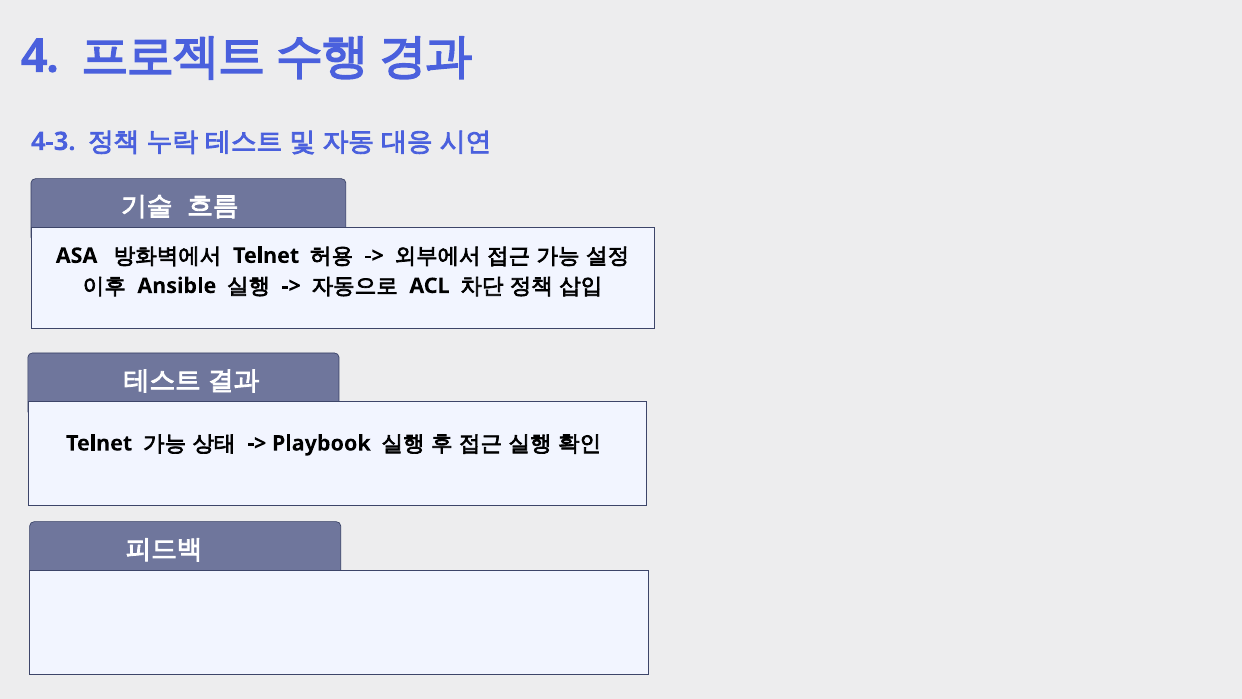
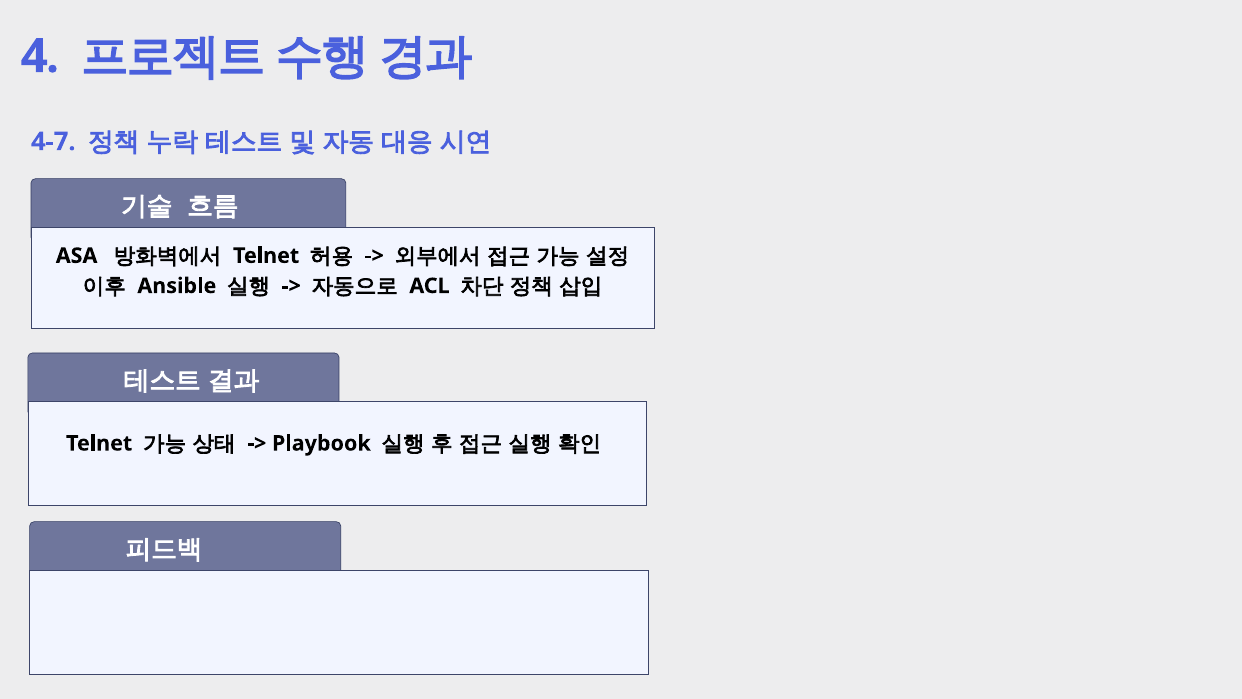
4-3: 4-3 -> 4-7 (53, 142)
